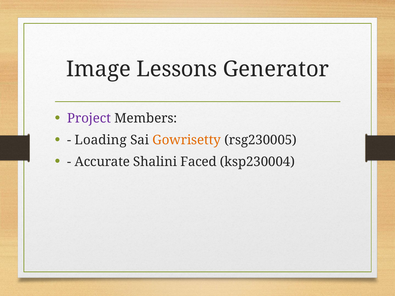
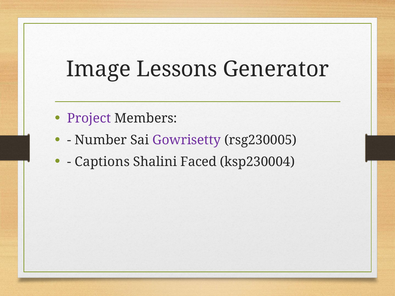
Loading: Loading -> Number (101, 140)
Gowrisetty colour: orange -> purple (187, 140)
Accurate: Accurate -> Captions (102, 162)
